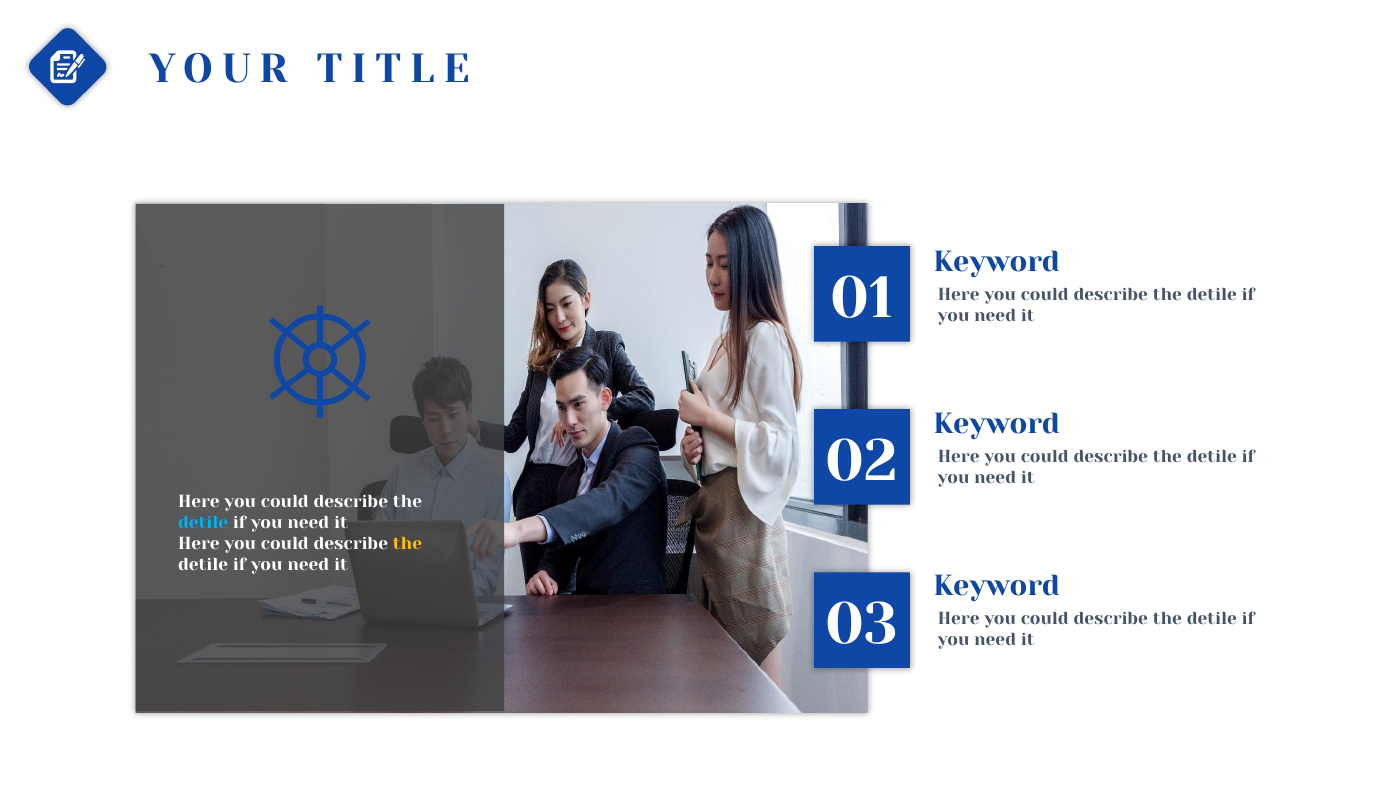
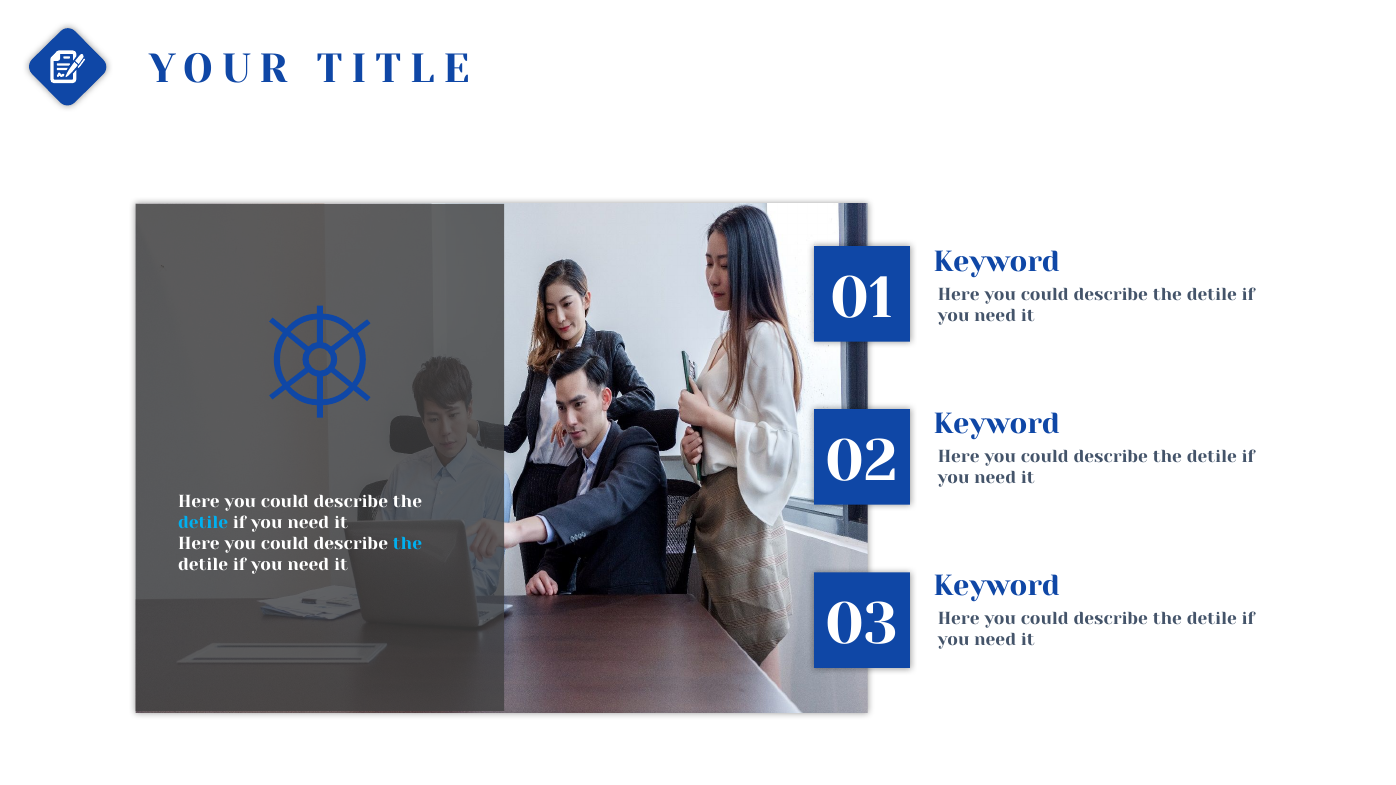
the colour: yellow -> light blue (407, 544)
